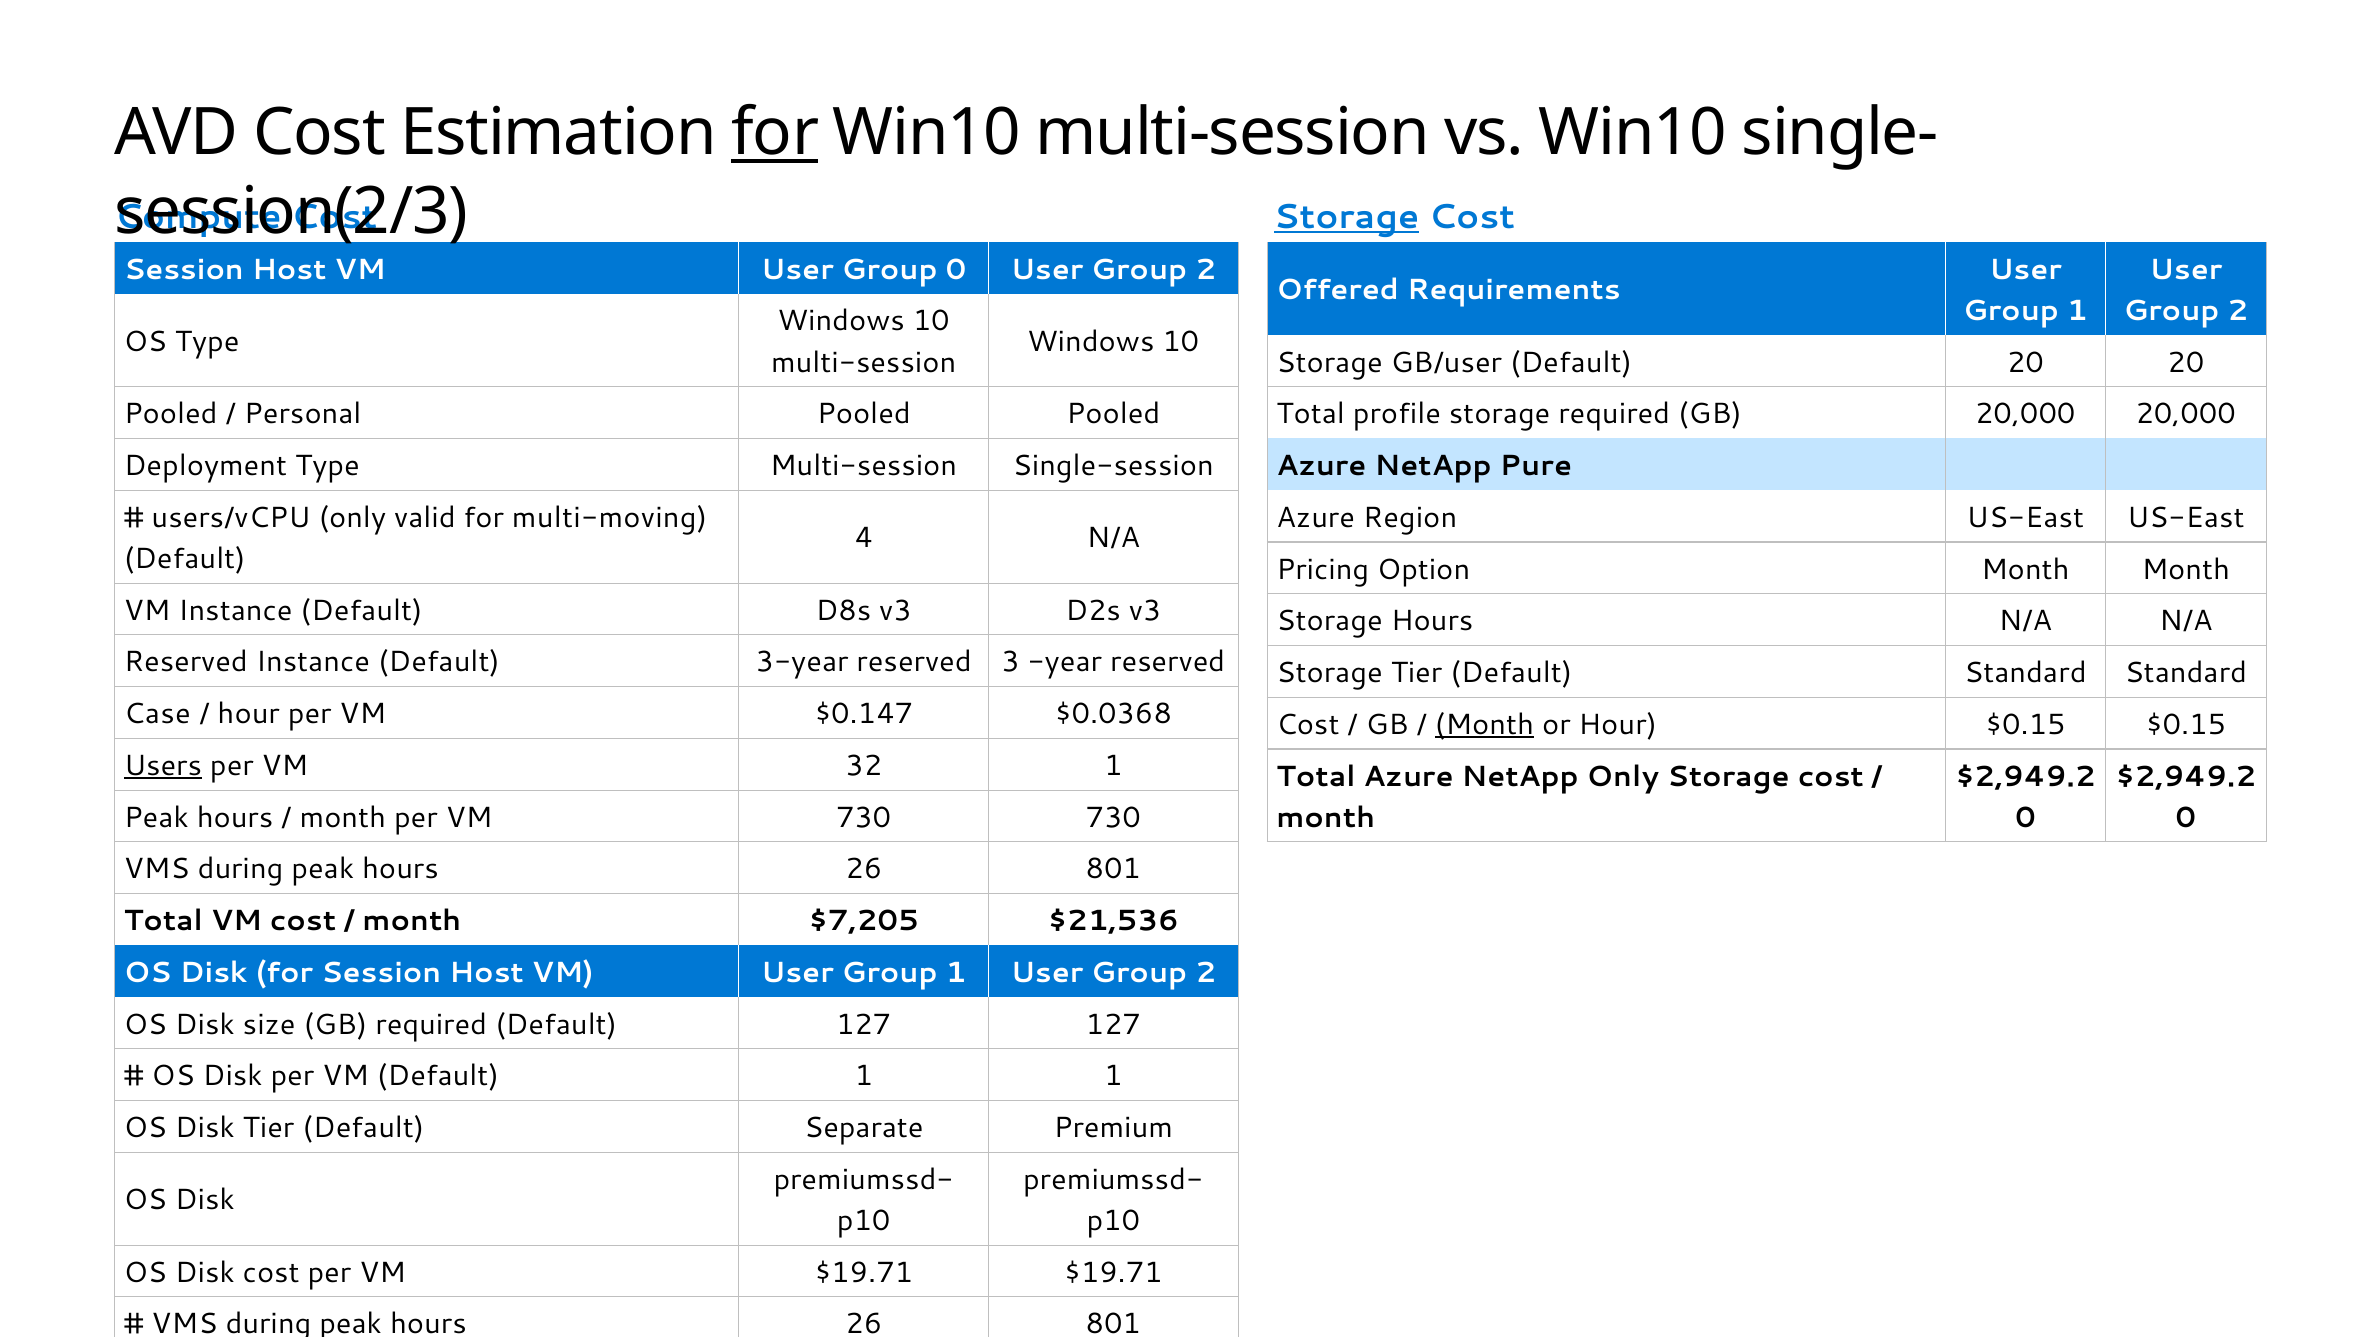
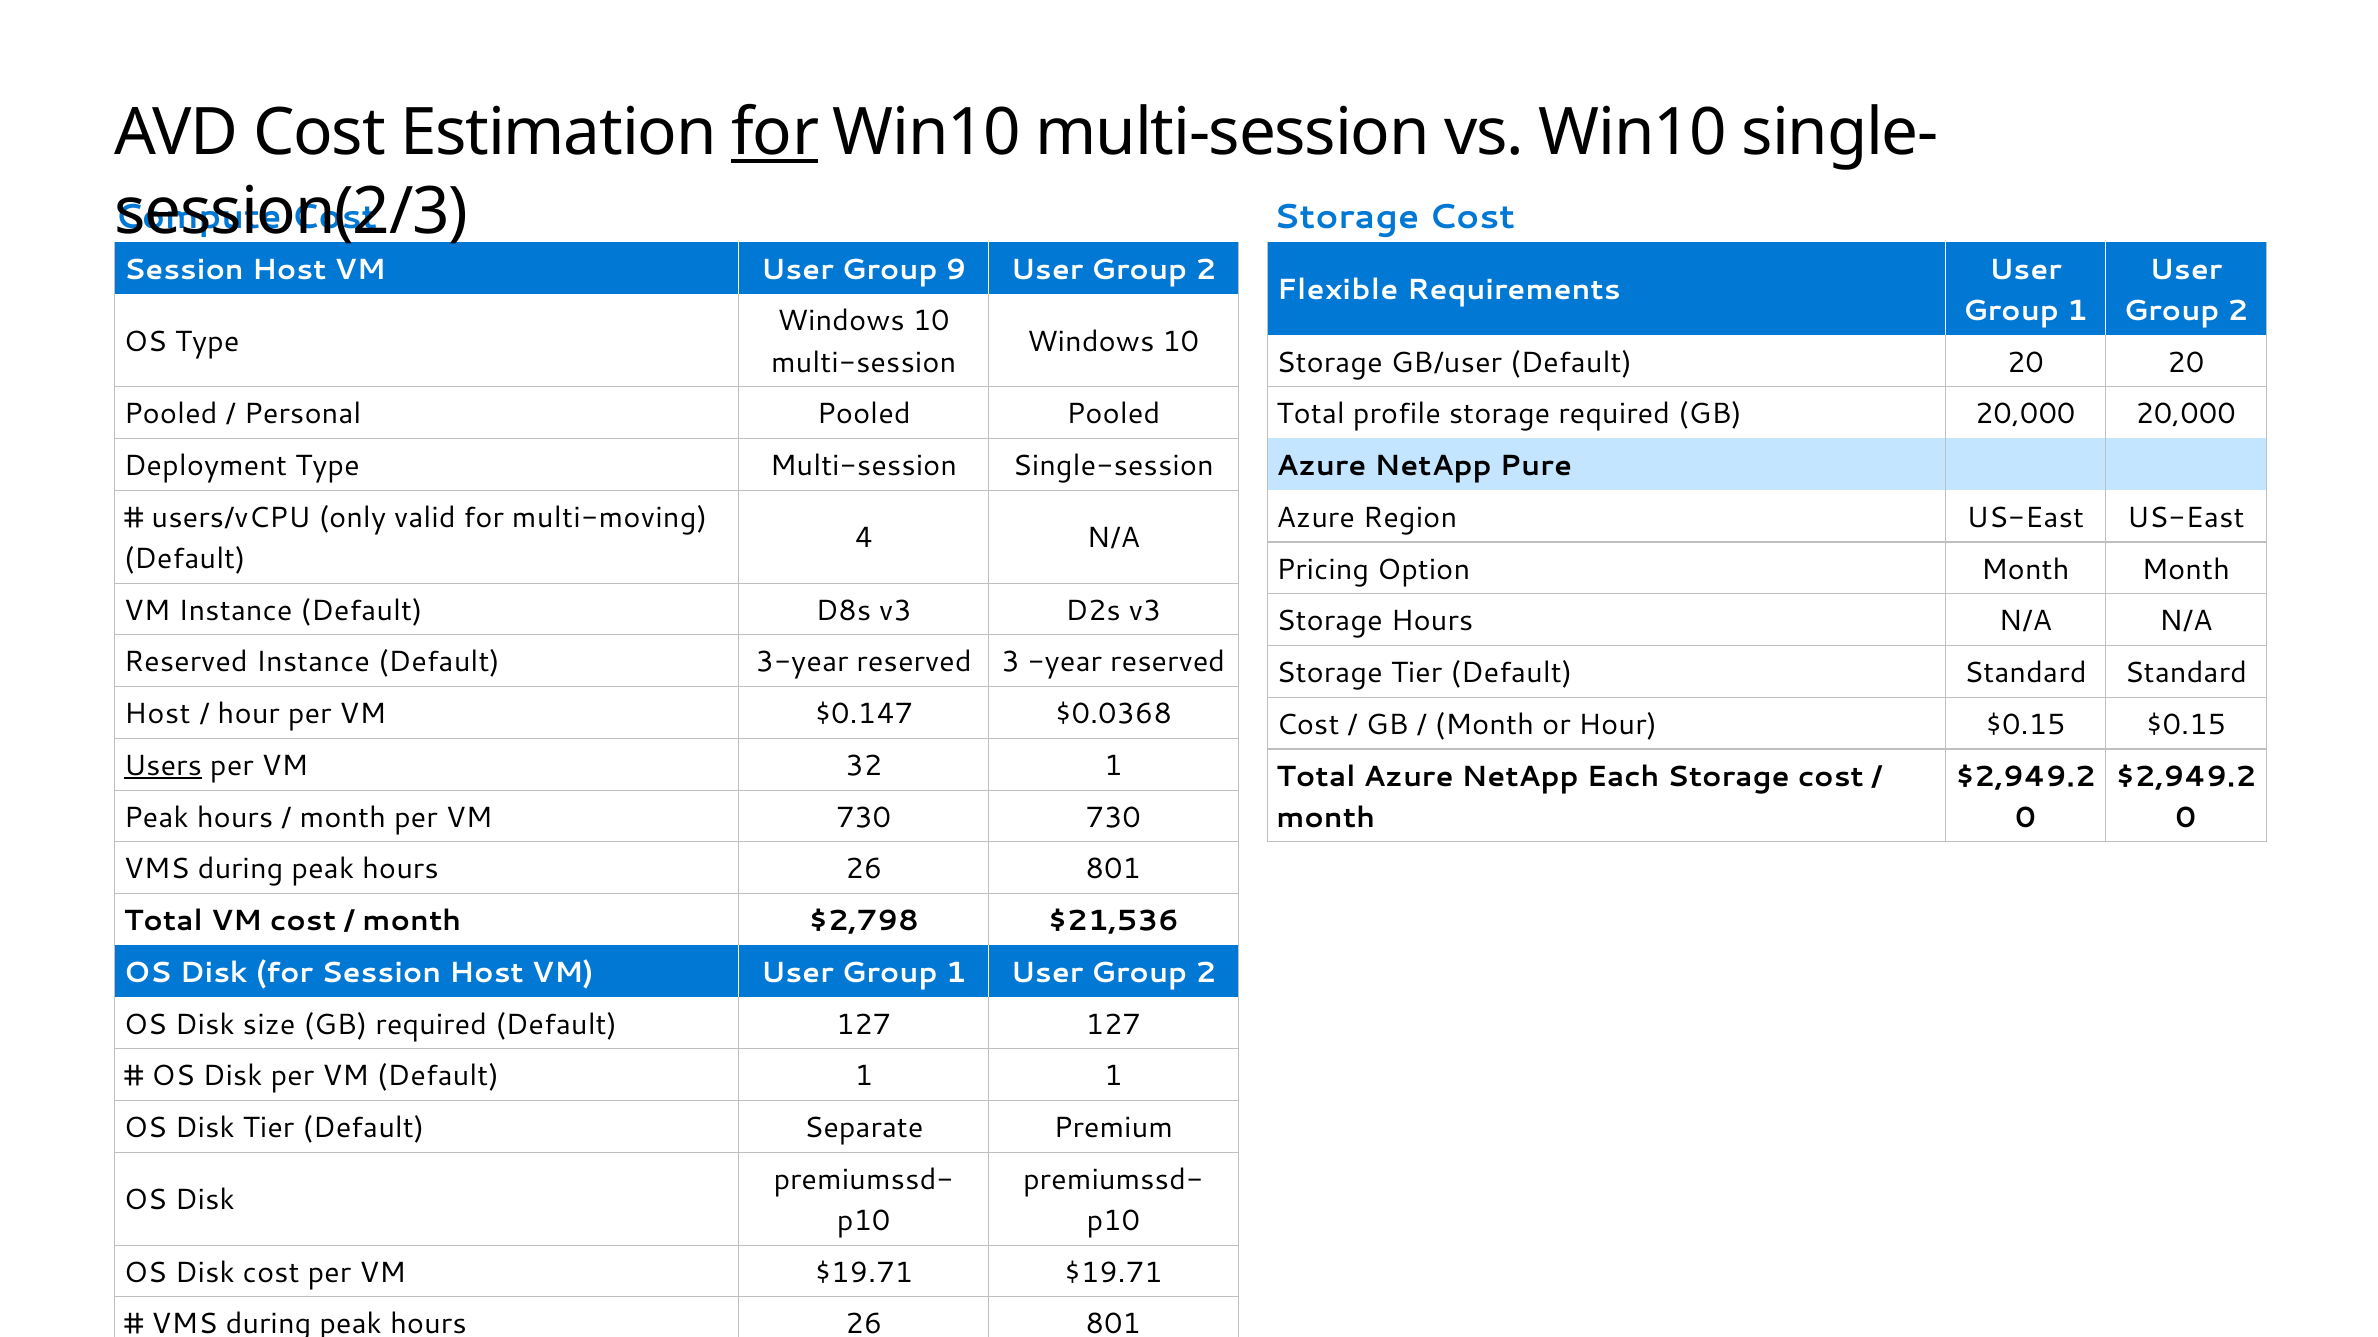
Storage underline: present -> none (1347, 217)
Group 0: 0 -> 9 (956, 270)
Offered: Offered -> Flexible (1338, 290)
Case: Case -> Host (157, 714)
Month underline: present -> none (1484, 725)
NetApp Only: Only -> Each (1623, 777)
$7,205: $7,205 -> $2,798 (864, 921)
